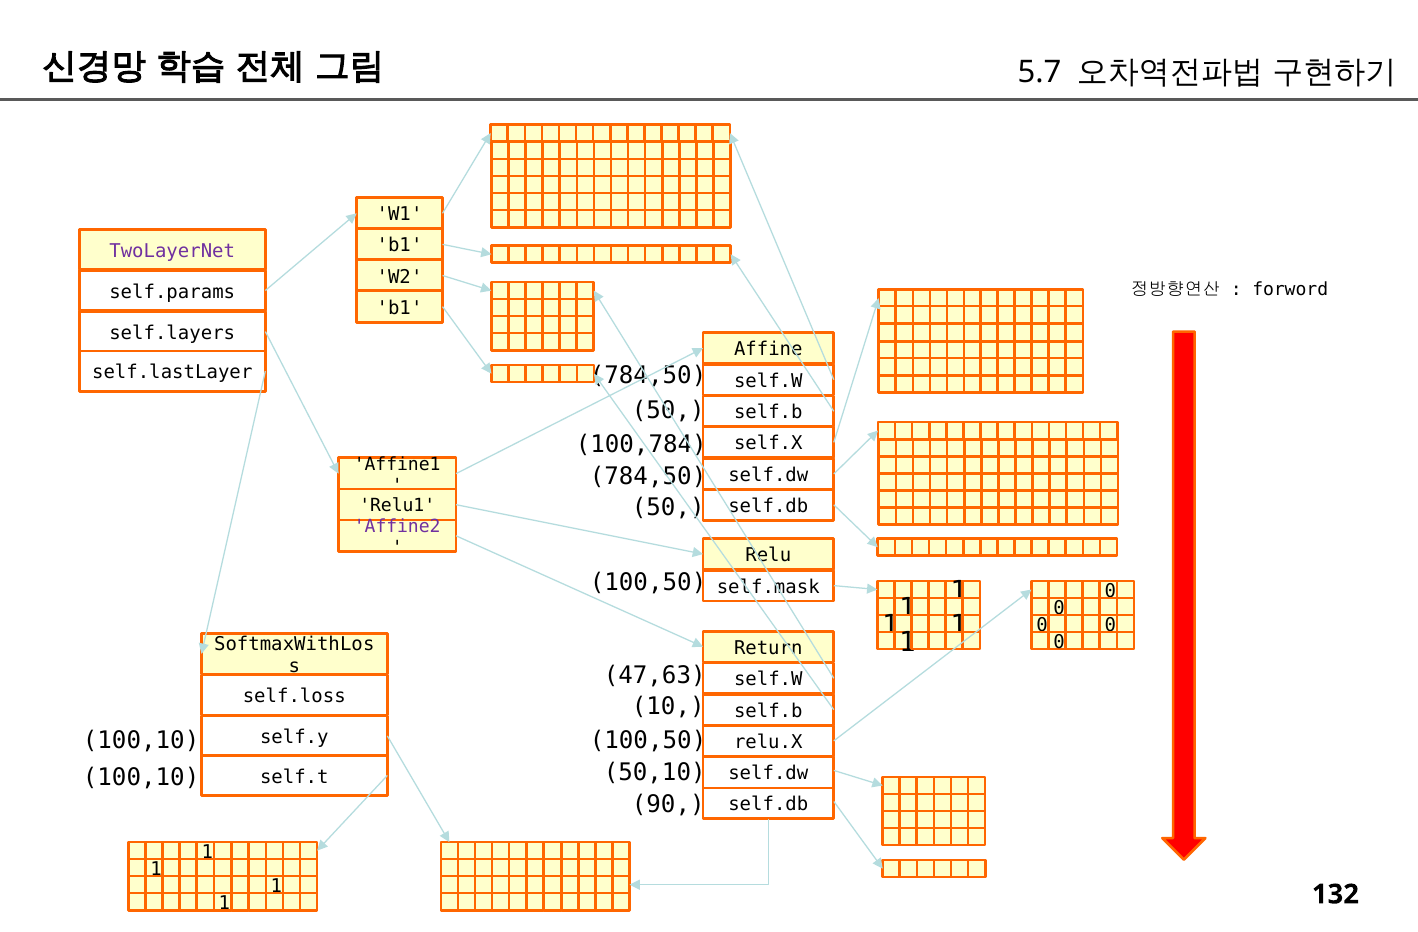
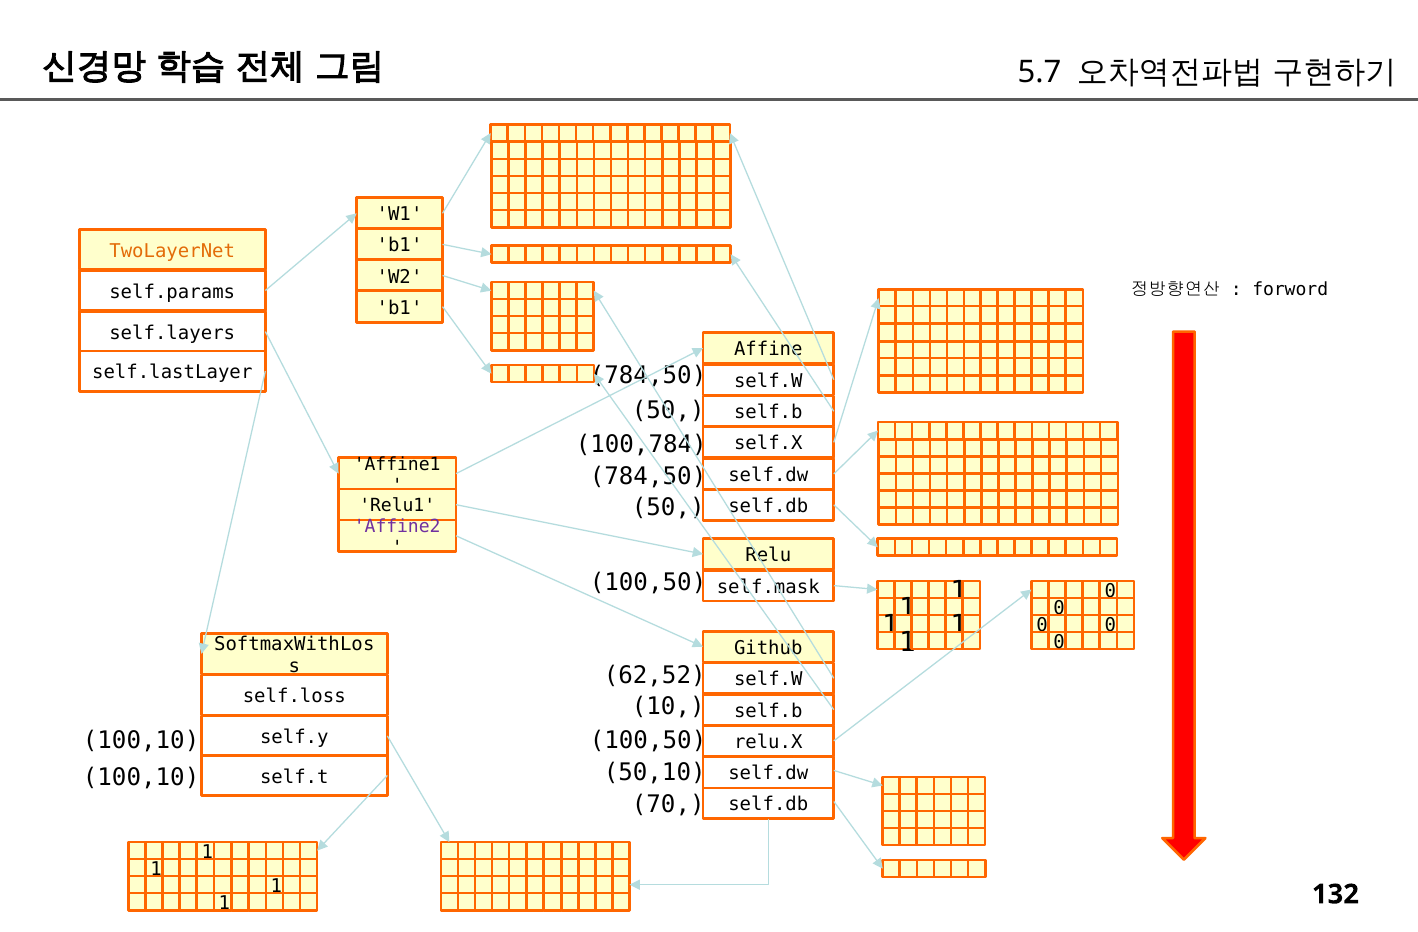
TwoLayerNet colour: purple -> orange (172, 251)
Return: Return -> Github (768, 648)
47,63: 47,63 -> 62,52 (655, 675)
90: 90 -> 70 (668, 804)
